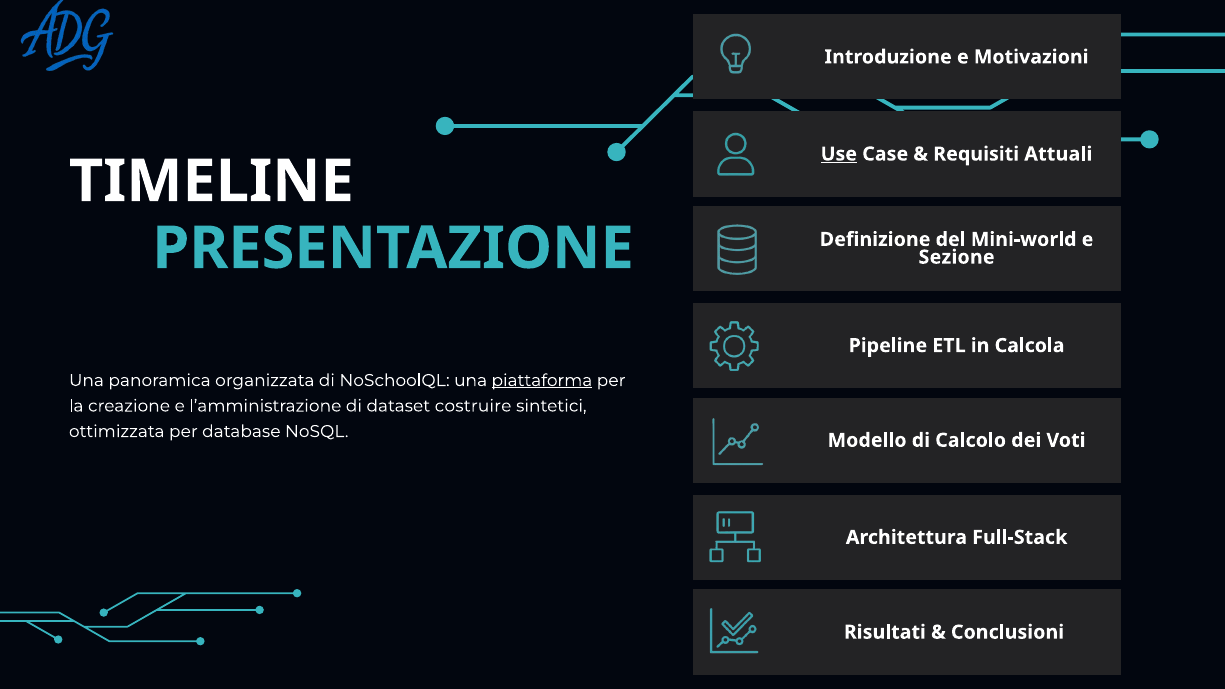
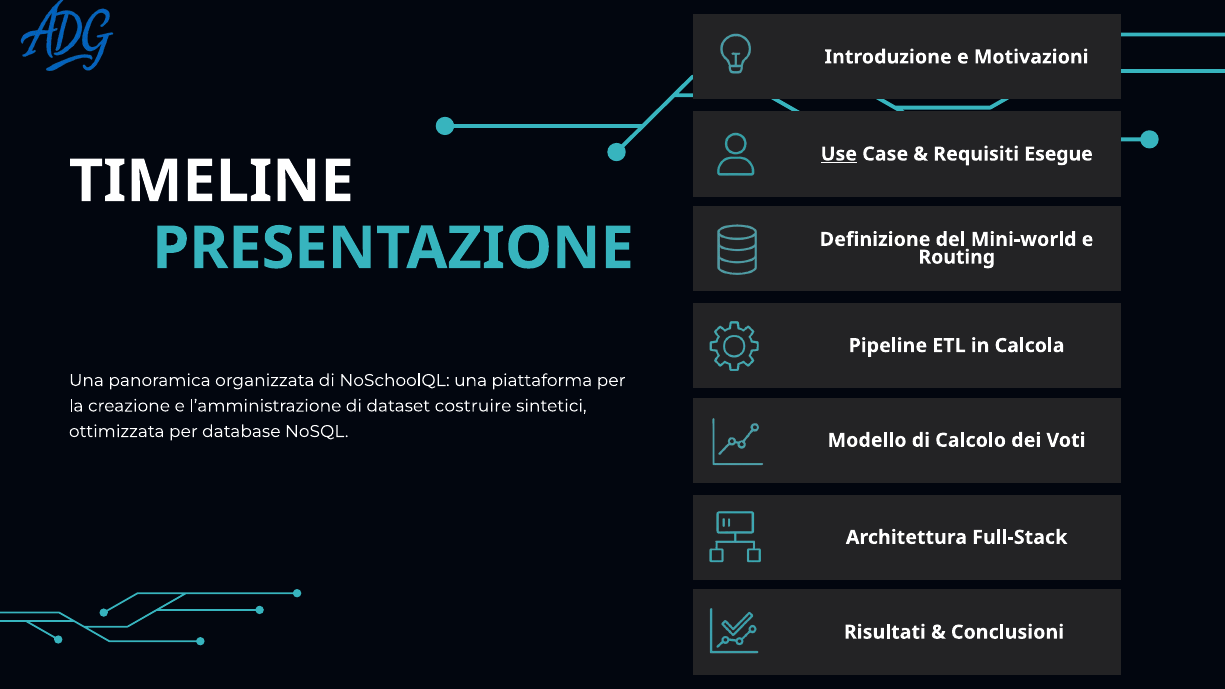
Attuali: Attuali -> Esegue (1058, 154)
Sezione: Sezione -> Routing (957, 257)
piattaforma underline: present -> none (542, 380)
